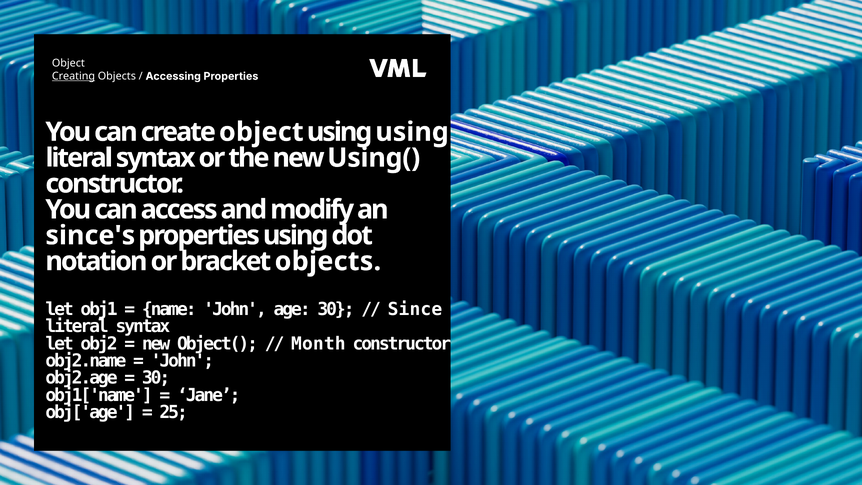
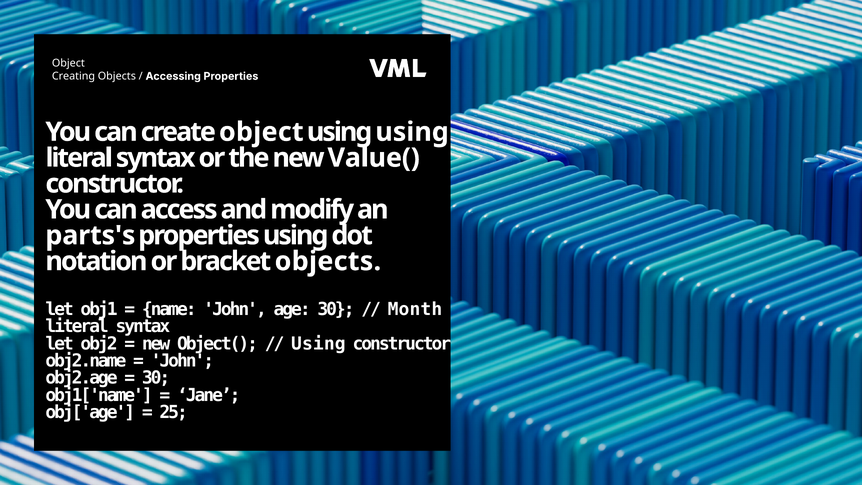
Creating underline: present -> none (73, 76)
Using(: Using( -> Value( (374, 158)
since's: since's -> parts's (90, 235)
Since: Since -> Month (415, 309)
Month: Month -> Using (318, 343)
